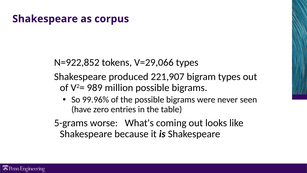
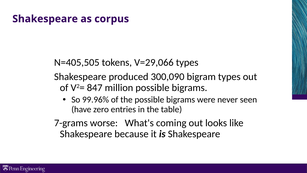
N=922,852: N=922,852 -> N=405,505 (77, 62)
221,907: 221,907 -> 300,090 (168, 77)
989: 989 -> 847 (95, 88)
5-grams: 5-grams -> 7-grams (71, 123)
